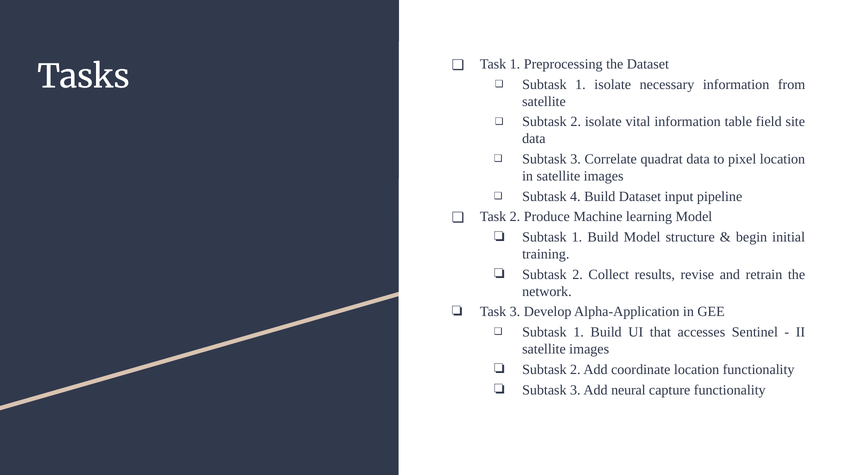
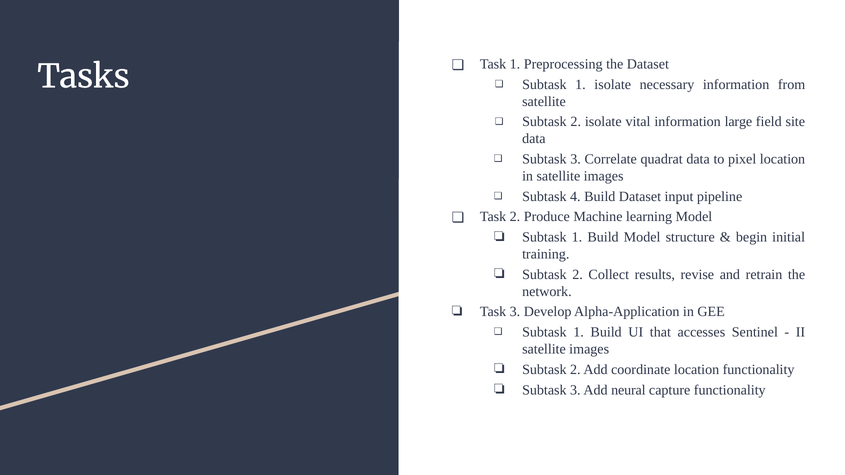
table: table -> large (738, 122)
